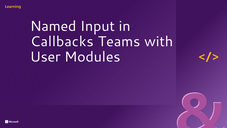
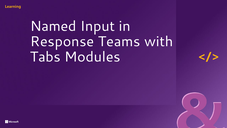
Callbacks: Callbacks -> Response (62, 41)
User: User -> Tabs (45, 57)
